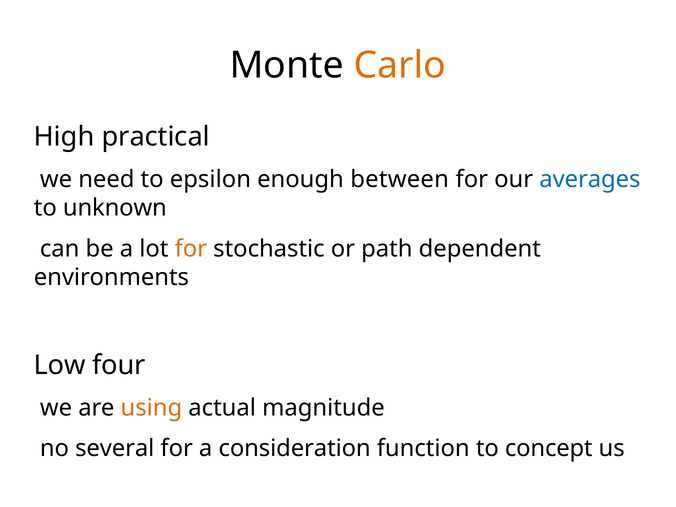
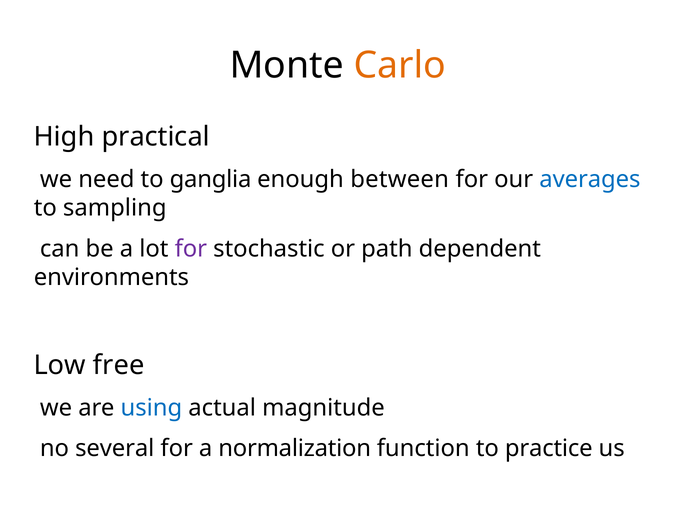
epsilon: epsilon -> ganglia (211, 179)
unknown: unknown -> sampling (115, 208)
for colour: orange -> purple (191, 249)
four: four -> free (119, 365)
using colour: orange -> blue (151, 408)
consideration: consideration -> normalization (295, 448)
concept: concept -> practice (549, 448)
